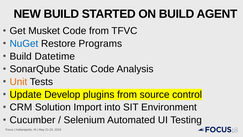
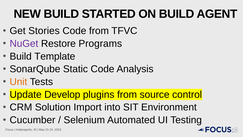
Musket: Musket -> Stories (44, 31)
NuGet colour: blue -> purple (24, 44)
Datetime: Datetime -> Template (55, 56)
